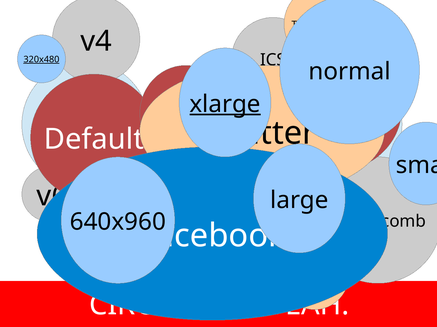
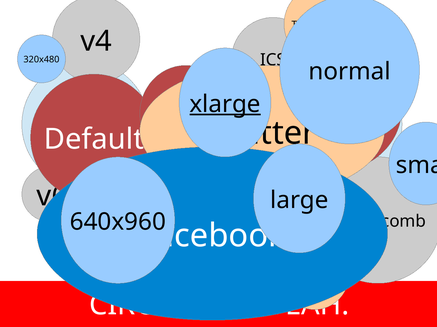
320x480 underline: present -> none (41, 60)
